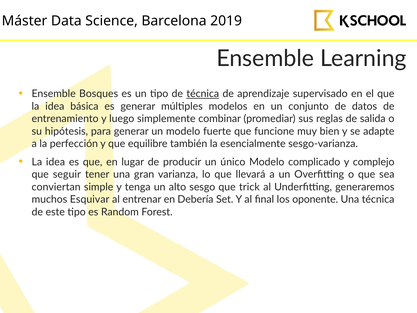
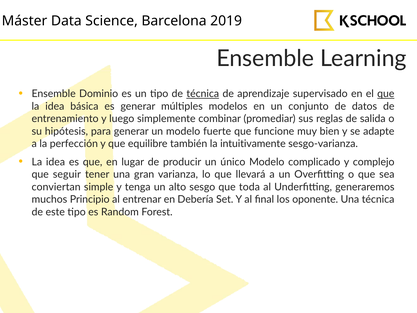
Bosques: Bosques -> Dominio (99, 94)
que underline: none -> present (386, 94)
esencialmente: esencialmente -> intuitivamente (253, 144)
trick: trick -> toda (249, 187)
Esquivar: Esquivar -> Principio (90, 199)
